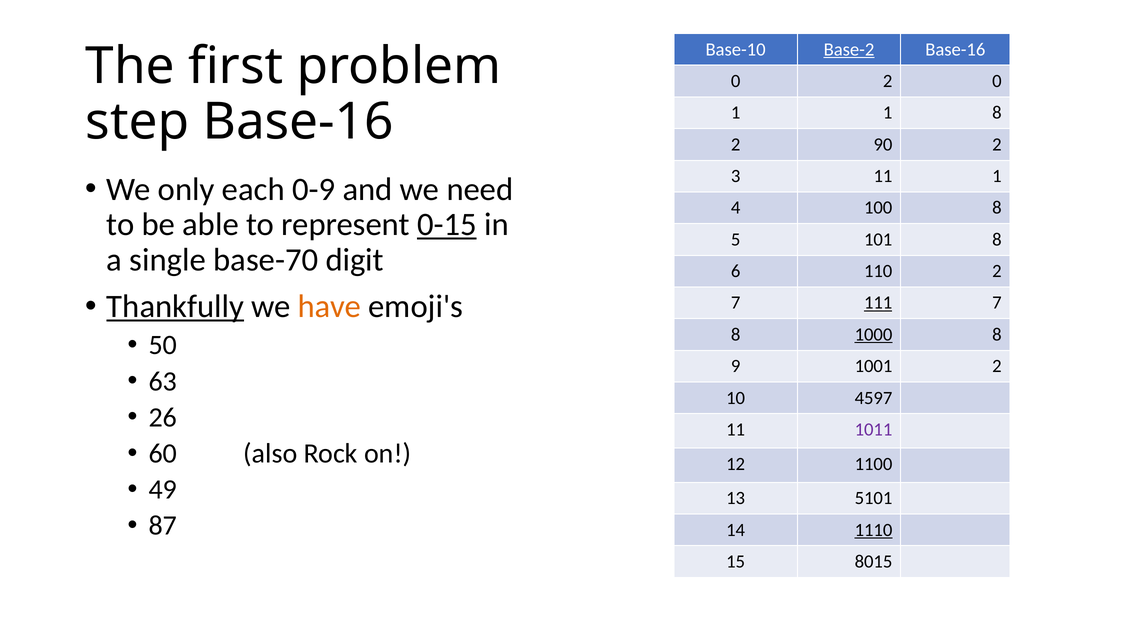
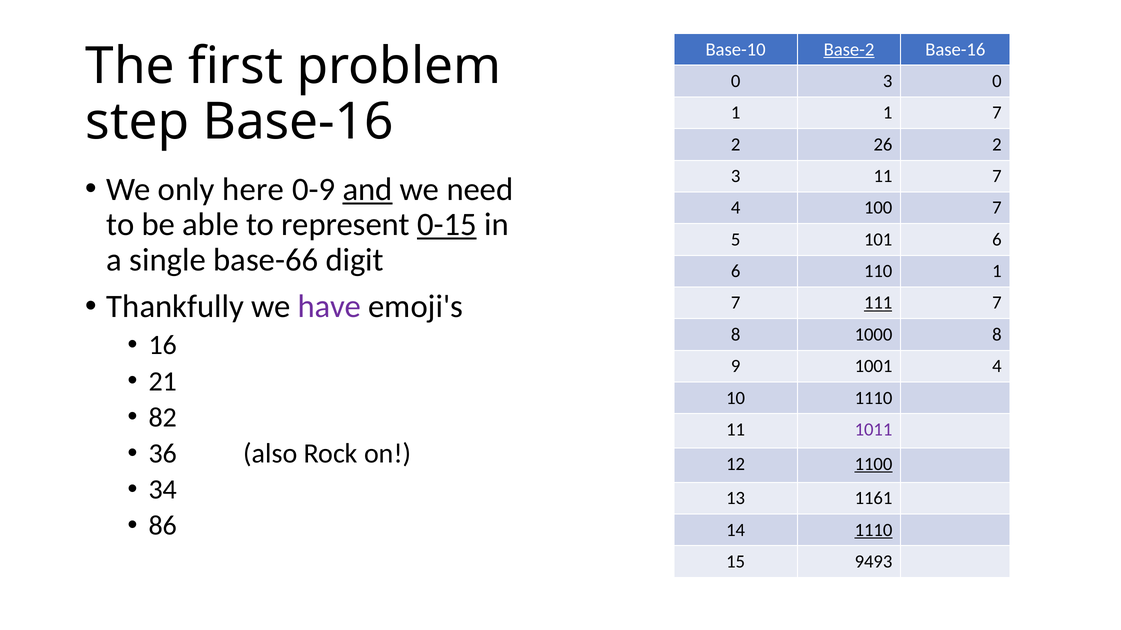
0 2: 2 -> 3 (888, 81)
1 1 8: 8 -> 7 (997, 113)
90: 90 -> 26 (883, 145)
11 1: 1 -> 7 (997, 176)
each: each -> here (253, 189)
and underline: none -> present (368, 189)
100 8: 8 -> 7 (997, 208)
101 8: 8 -> 6 (997, 240)
base-70: base-70 -> base-66 (266, 260)
110 2: 2 -> 1 (997, 271)
Thankfully underline: present -> none (175, 307)
have colour: orange -> purple (329, 307)
1000 underline: present -> none (874, 335)
50: 50 -> 16 (163, 346)
1001 2: 2 -> 4 (997, 367)
63: 63 -> 21 (163, 382)
10 4597: 4597 -> 1110 (874, 398)
26: 26 -> 82 (163, 418)
60: 60 -> 36 (163, 454)
1100 underline: none -> present (874, 464)
49: 49 -> 34 (163, 490)
5101: 5101 -> 1161 (874, 499)
87: 87 -> 86 (163, 526)
8015: 8015 -> 9493 (874, 562)
